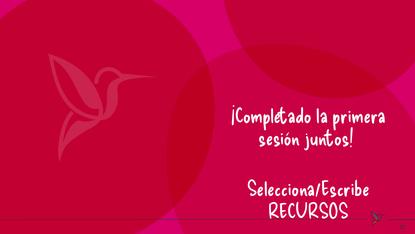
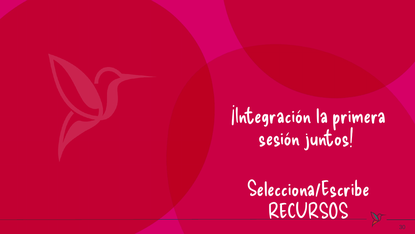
¡Completado: ¡Completado -> ¡Integración (271, 116)
